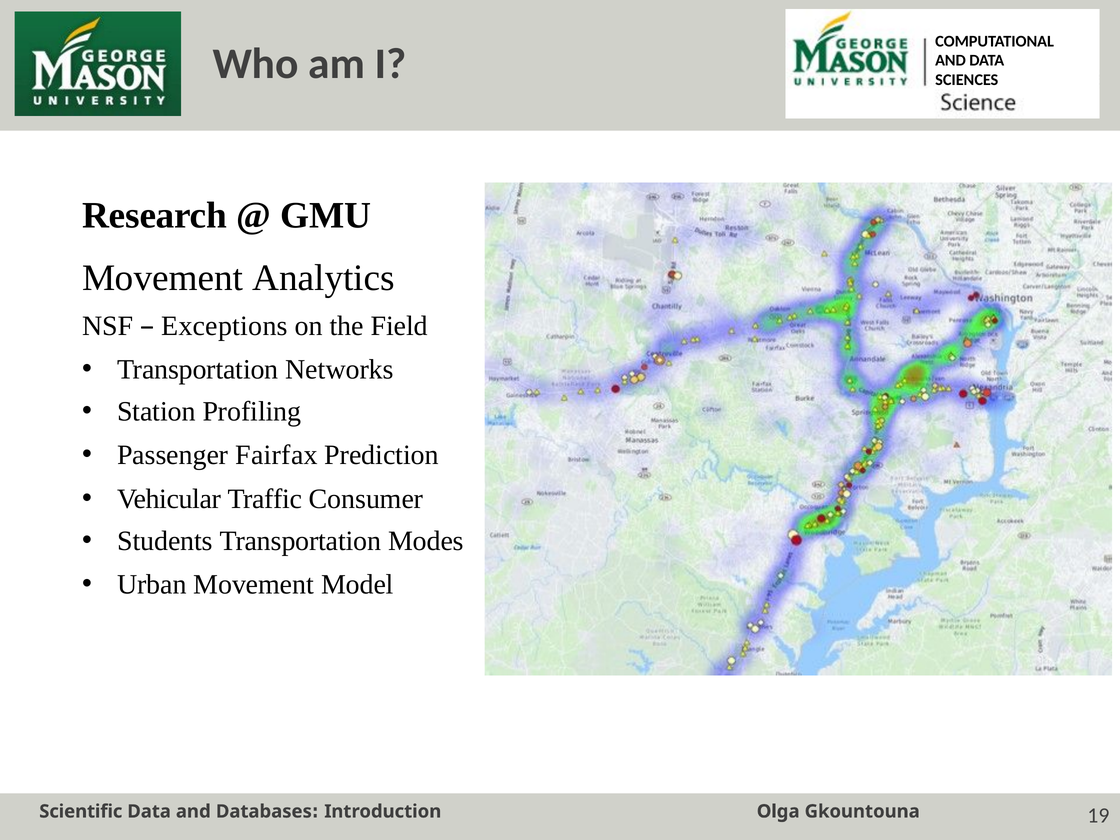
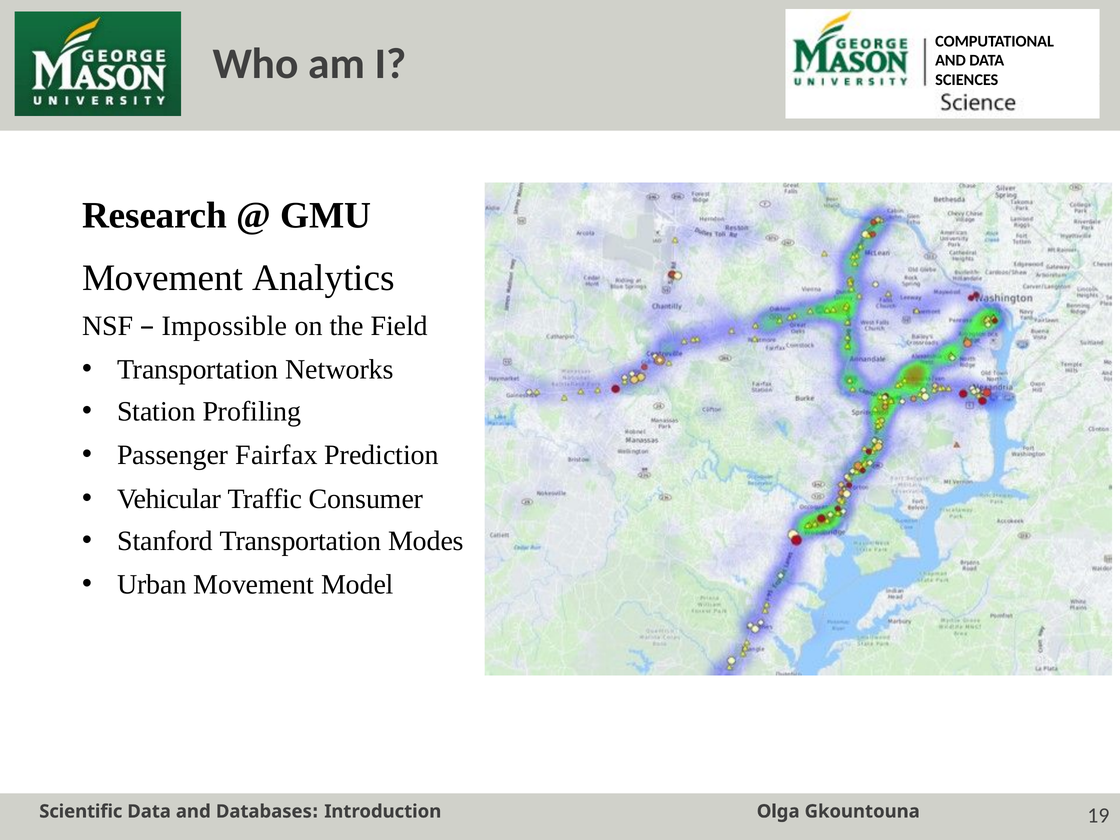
Exceptions: Exceptions -> Impossible (224, 326)
Students: Students -> Stanford (165, 541)
